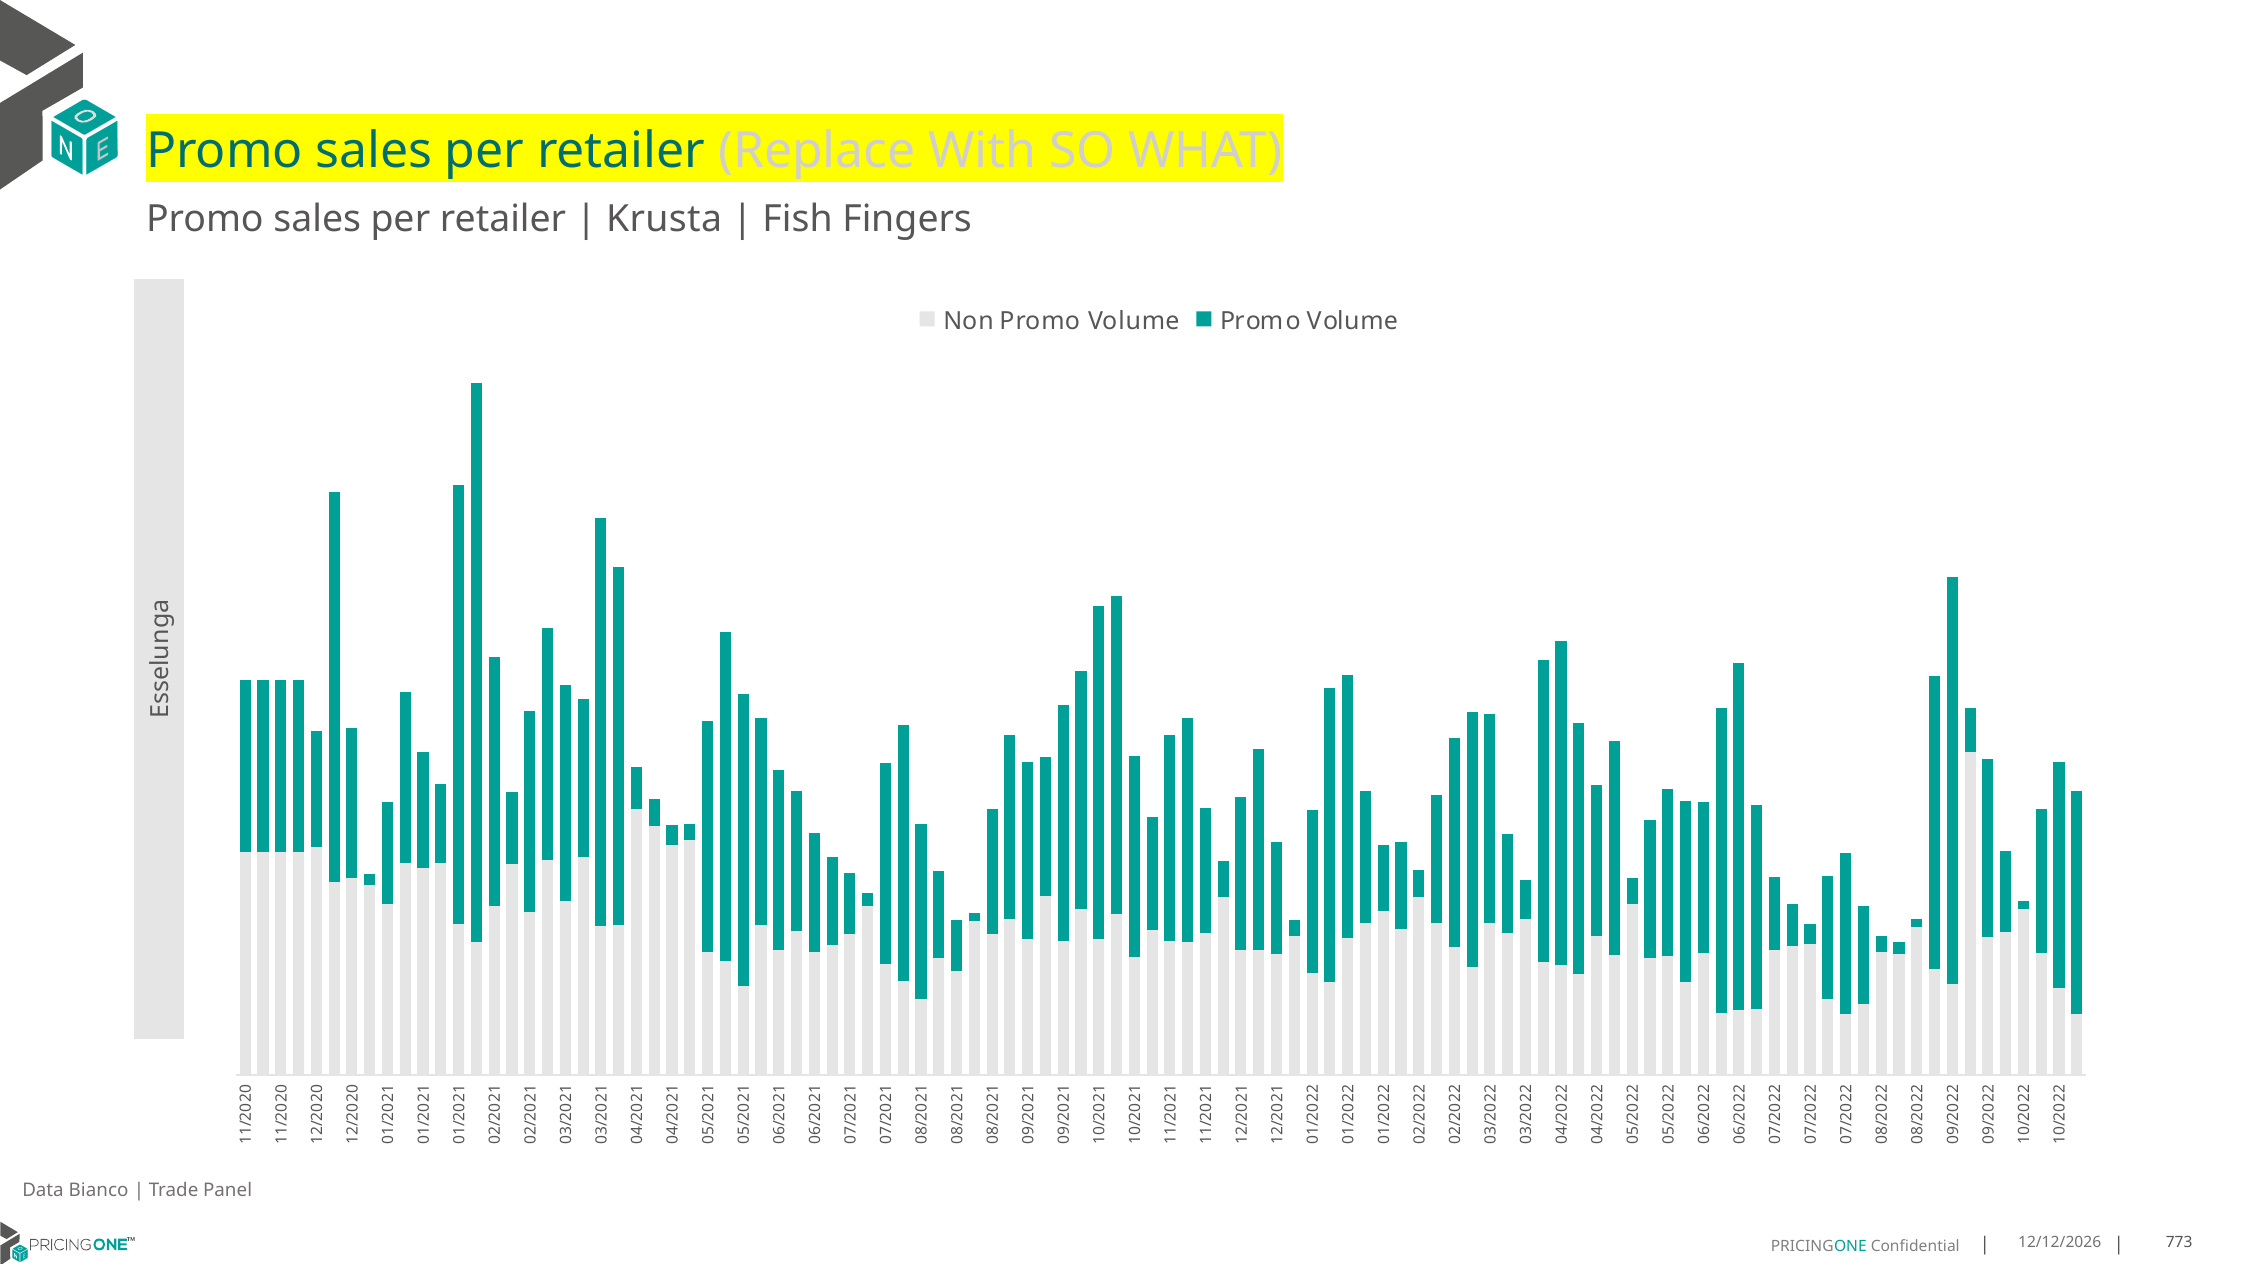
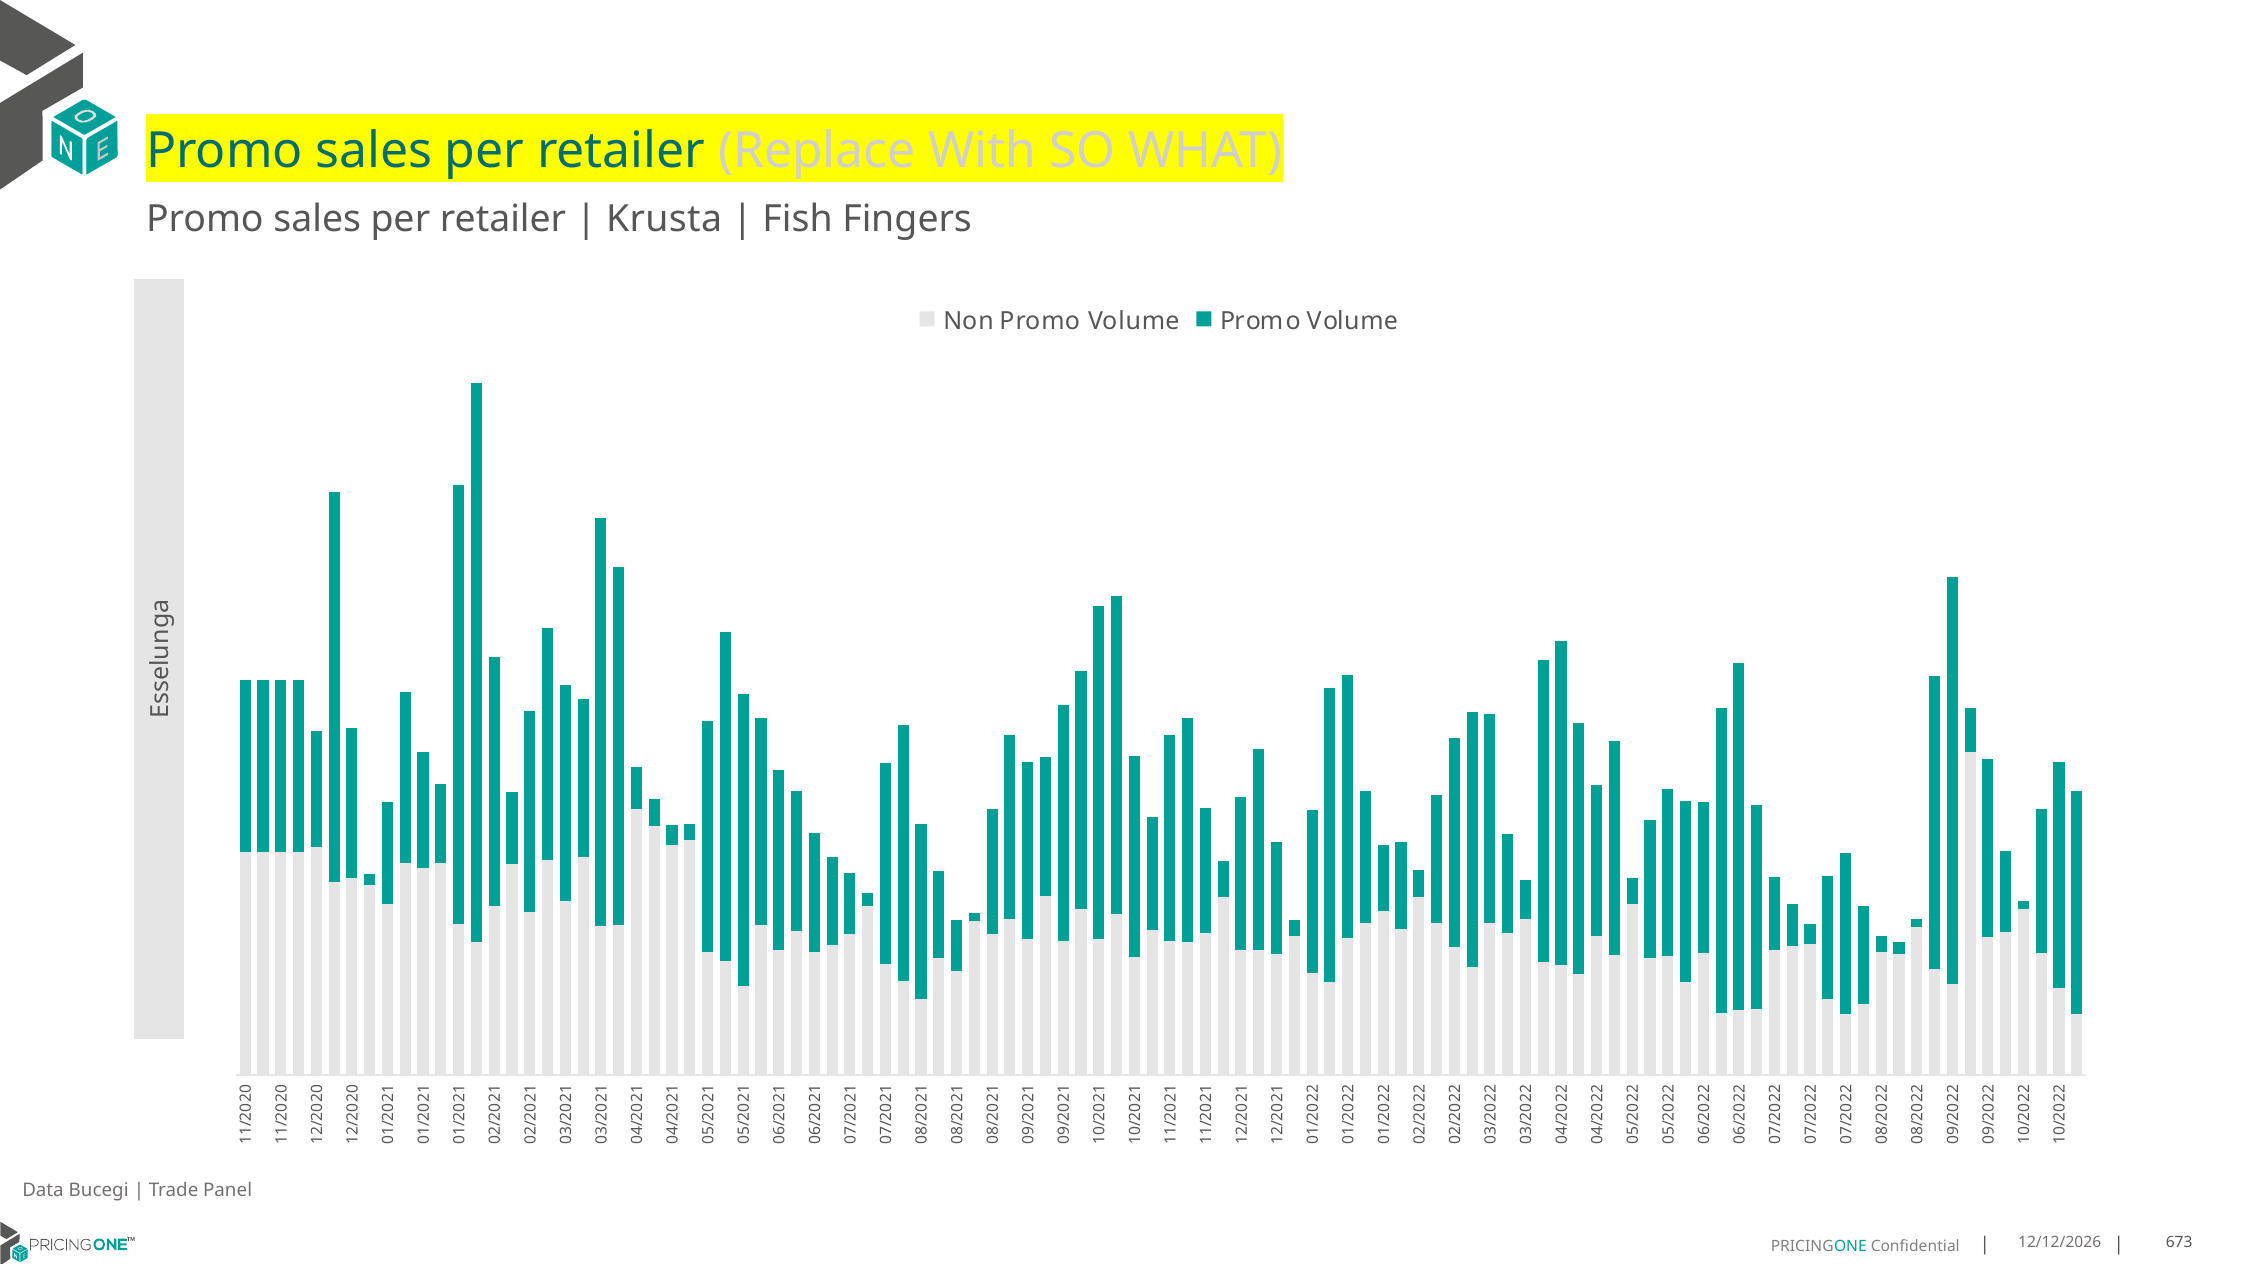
Bianco: Bianco -> Bucegi (99, 1191)
773: 773 -> 673 (2179, 1243)
